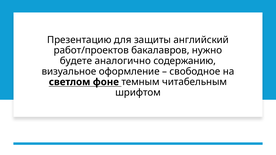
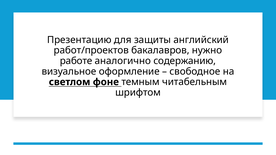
будете: будете -> работе (76, 61)
